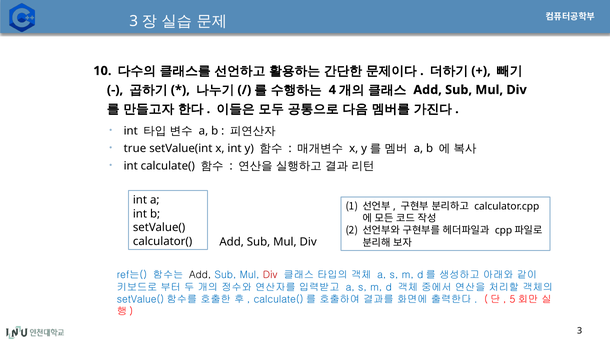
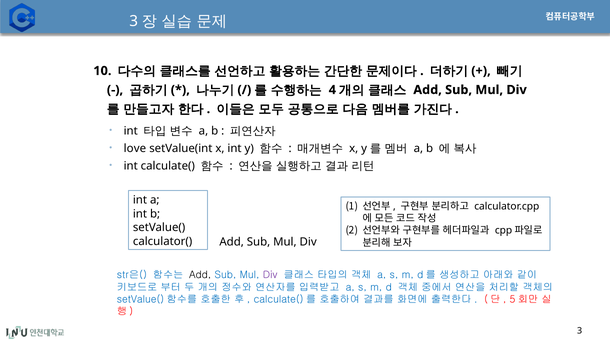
true: true -> love (135, 149)
ref는(: ref는( -> str은( (132, 275)
Div colour: red -> purple (270, 275)
